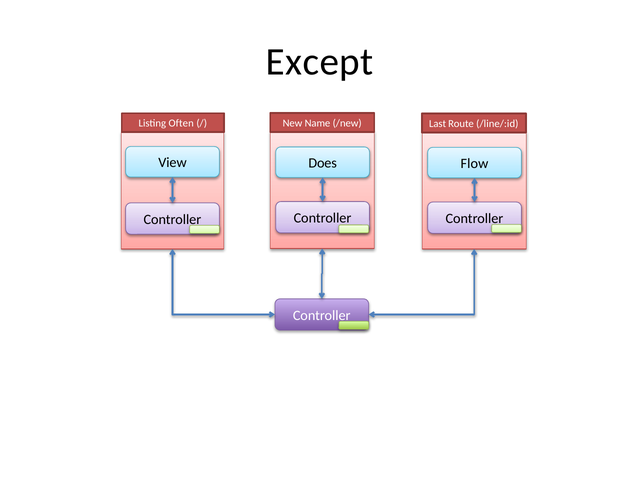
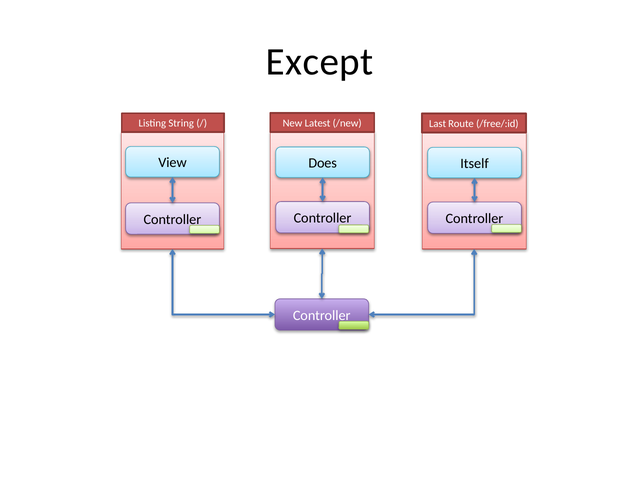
Often: Often -> String (181, 123)
Name: Name -> Latest (318, 123)
/line/:id: /line/:id -> /free/:id (497, 124)
Flow: Flow -> Itself (475, 164)
